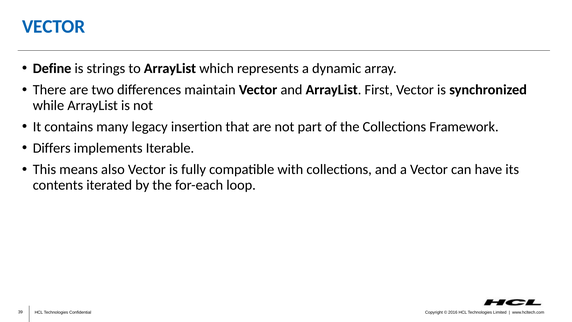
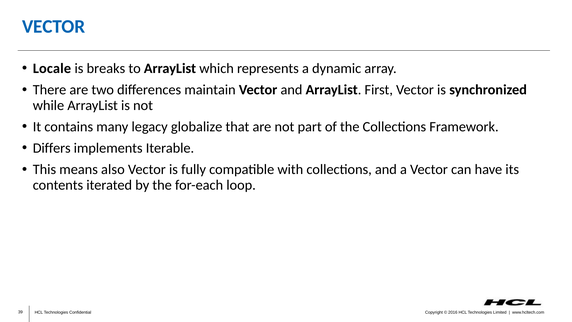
Define: Define -> Locale (52, 68)
strings: strings -> breaks (106, 68)
insertion: insertion -> globalize (197, 127)
